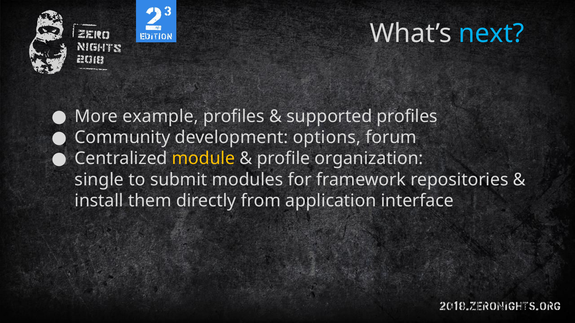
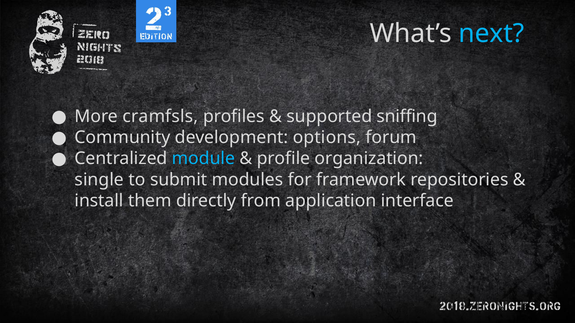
example: example -> cramfsls (160, 117)
supported profiles: profiles -> sniffing (407, 117)
module colour: yellow -> light blue (203, 159)
